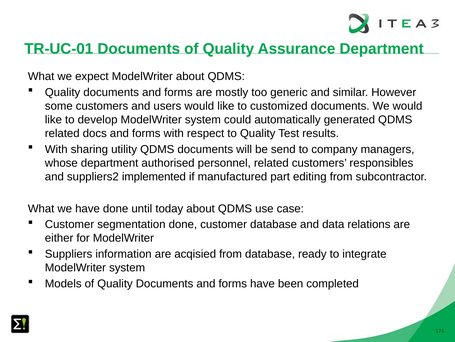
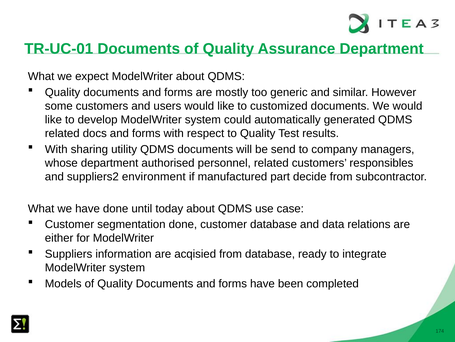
implemented: implemented -> environment (154, 176)
editing: editing -> decide (310, 176)
